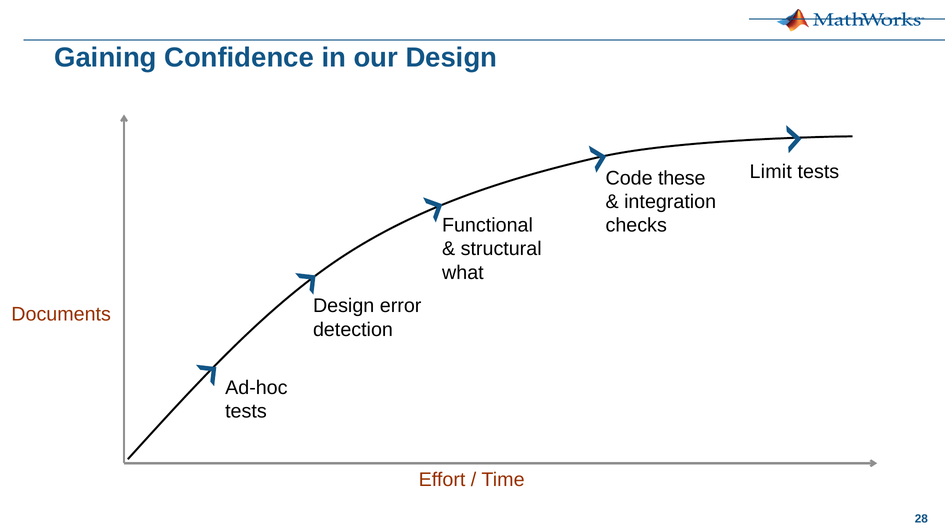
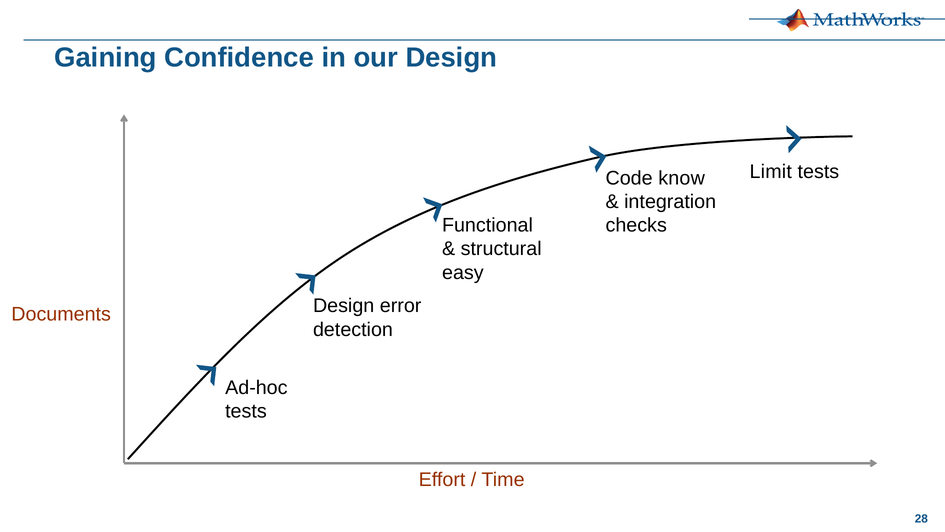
these: these -> know (682, 178)
what: what -> easy (463, 272)
